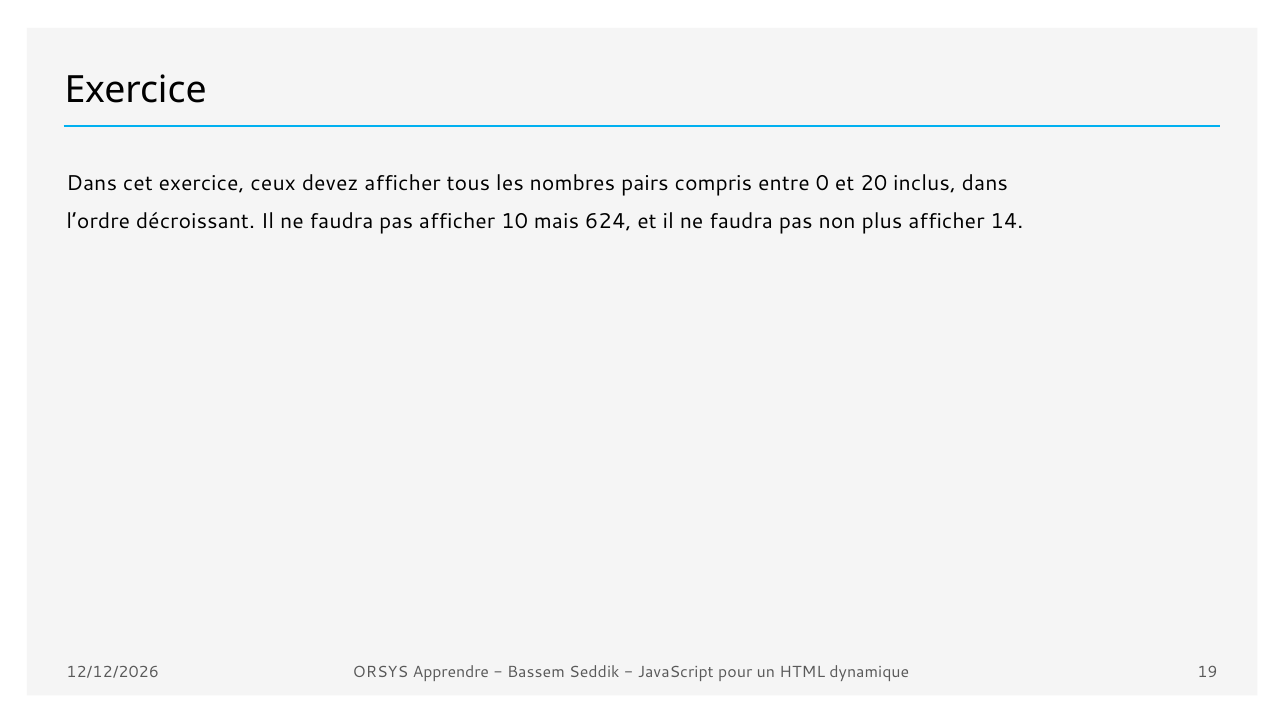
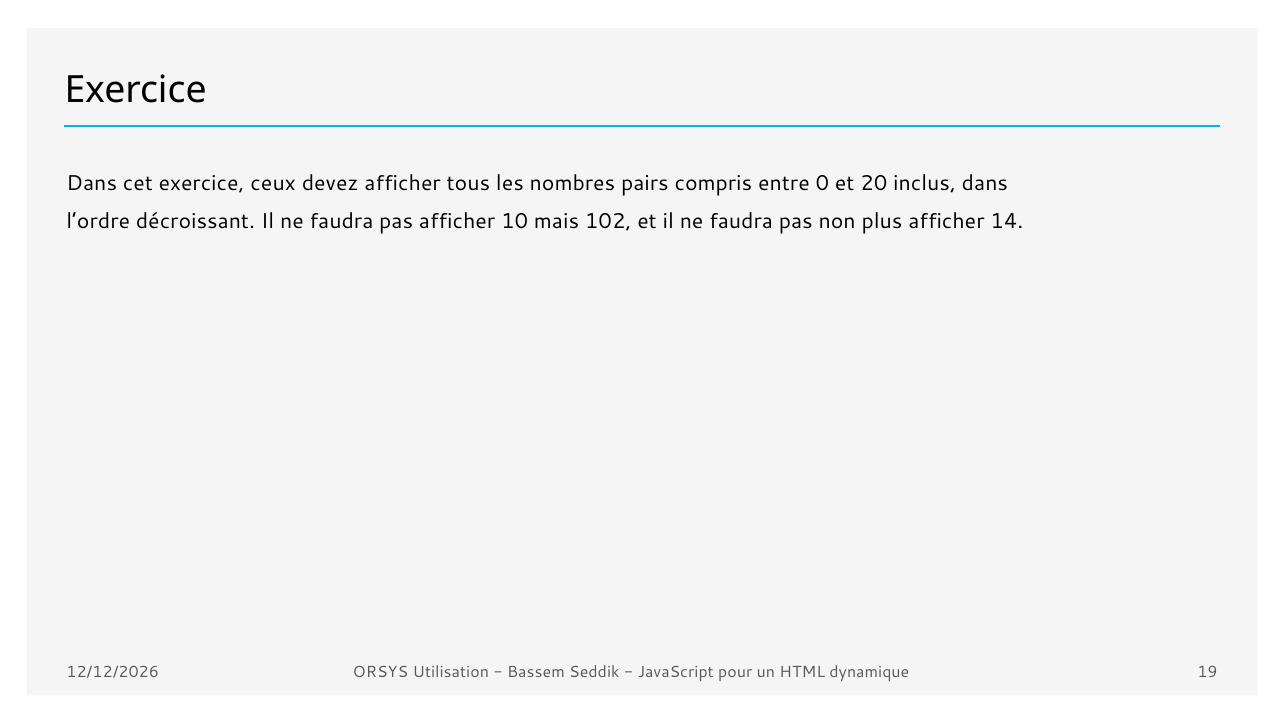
624: 624 -> 102 (608, 222)
Apprendre: Apprendre -> Utilisation (451, 672)
